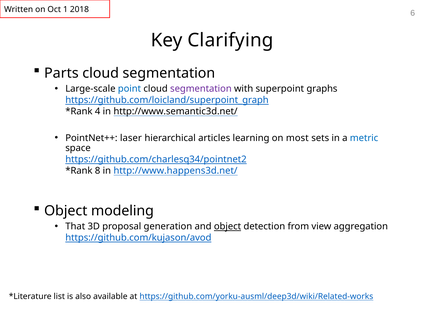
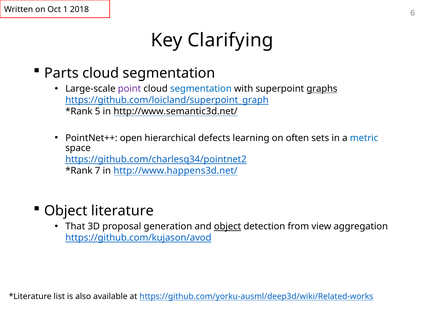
point colour: blue -> purple (129, 89)
segmentation colour: purple -> blue (201, 89)
graphs underline: none -> present (322, 89)
4: 4 -> 5 (98, 112)
laser: laser -> open (131, 138)
articles: articles -> defects (214, 138)
most: most -> often (297, 138)
8: 8 -> 7 (98, 171)
modeling: modeling -> literature (122, 211)
